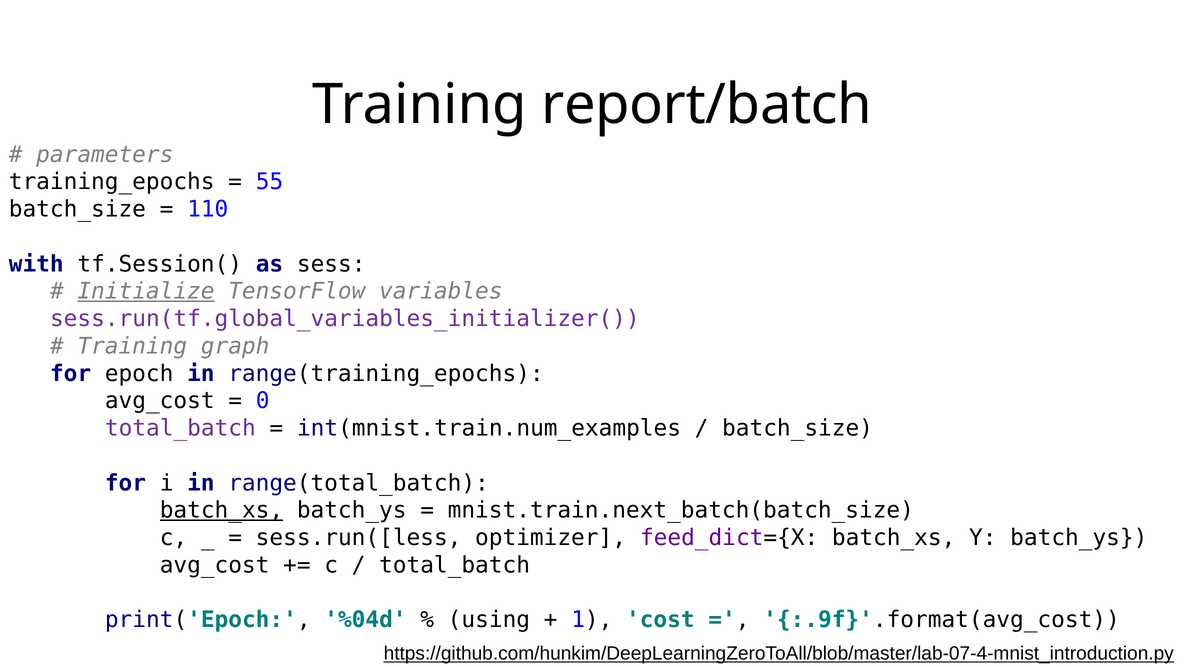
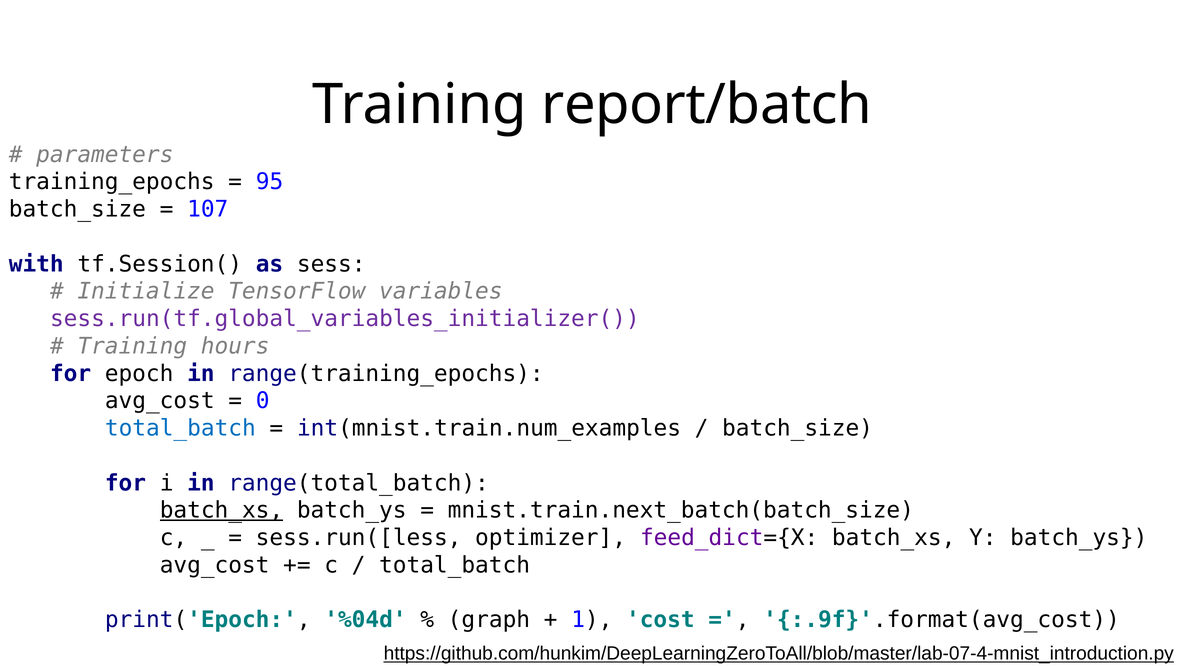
55: 55 -> 95 (270, 182)
110: 110 -> 107 (208, 209)
Initialize underline: present -> none (146, 291)
graph: graph -> hours (235, 346)
total_batch colour: purple -> blue (180, 428)
using: using -> graph (489, 620)
